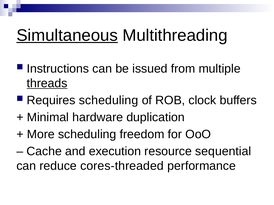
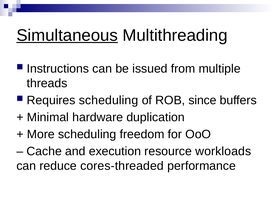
threads underline: present -> none (47, 84)
clock: clock -> since (202, 101)
sequential: sequential -> workloads (223, 152)
